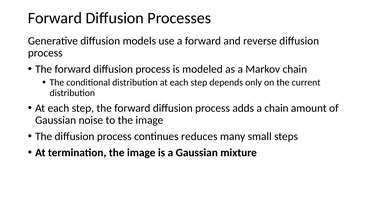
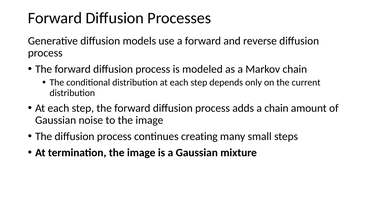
reduces: reduces -> creating (199, 137)
